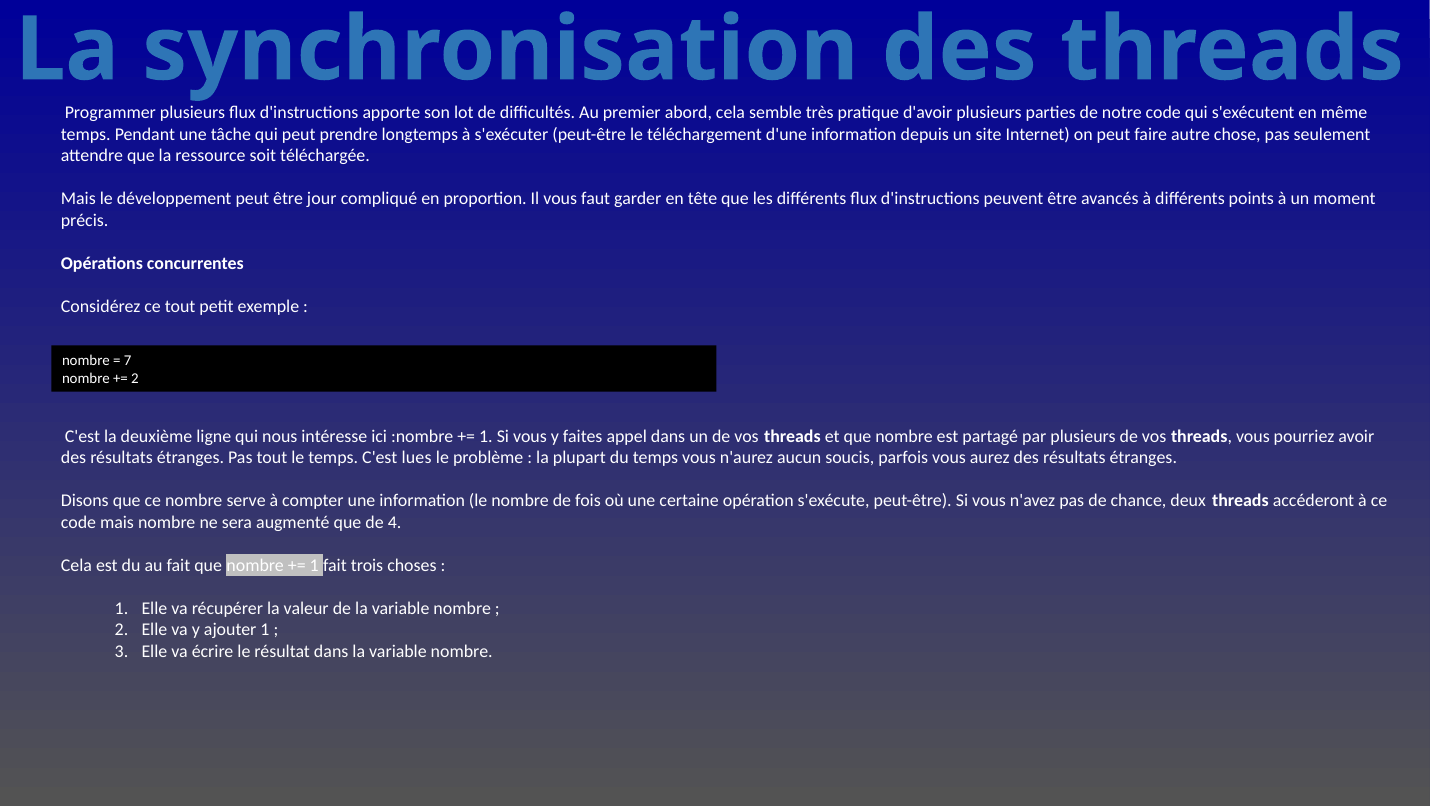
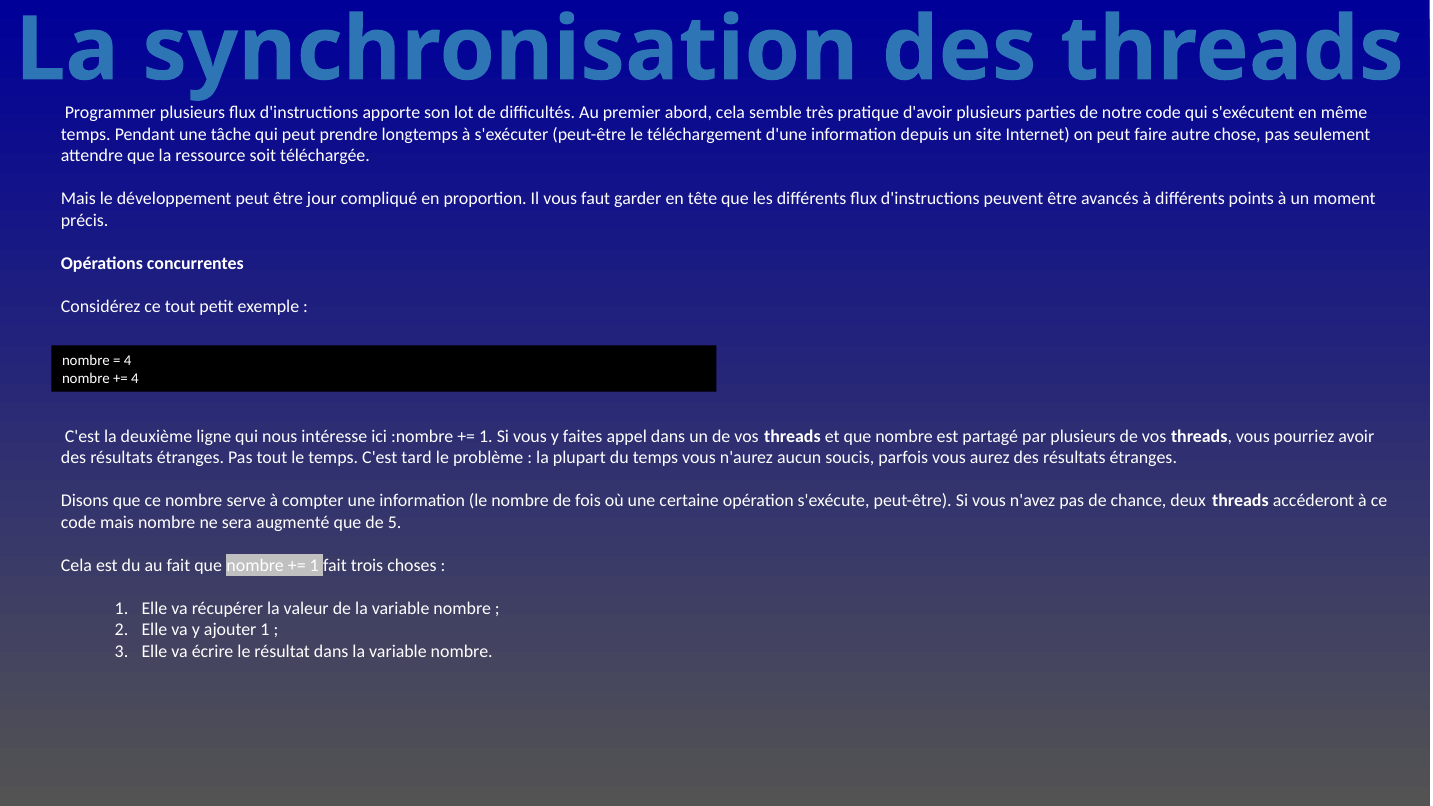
7: 7 -> 4 (128, 361)
2: 2 -> 4 (135, 379)
lues: lues -> tard (417, 458)
4: 4 -> 5 (395, 523)
